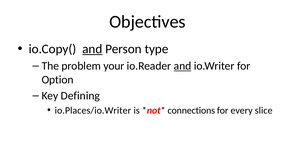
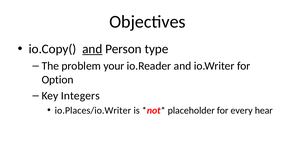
and underline: present -> none (183, 66)
Defining: Defining -> Integers (80, 96)
connections: connections -> placeholder (191, 110)
slice: slice -> hear (264, 110)
